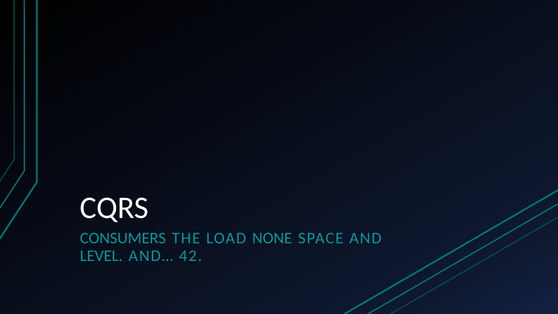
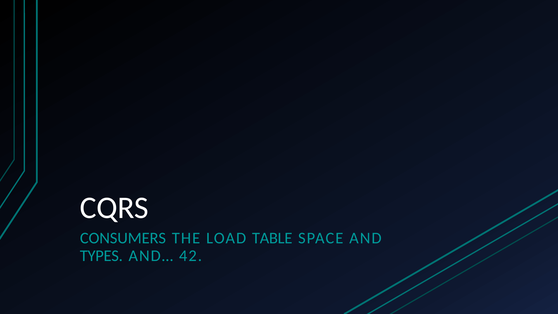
NONE: NONE -> TABLE (272, 238)
LEVEL: LEVEL -> TYPES (101, 256)
